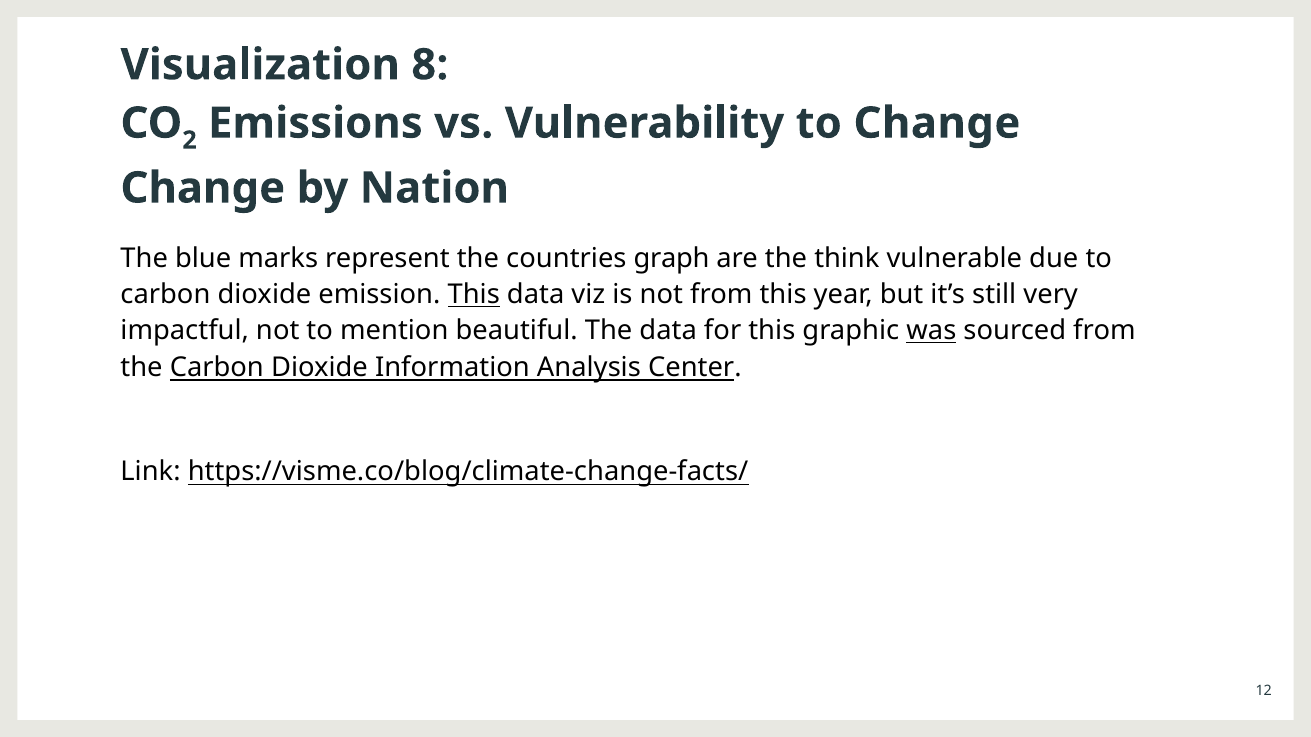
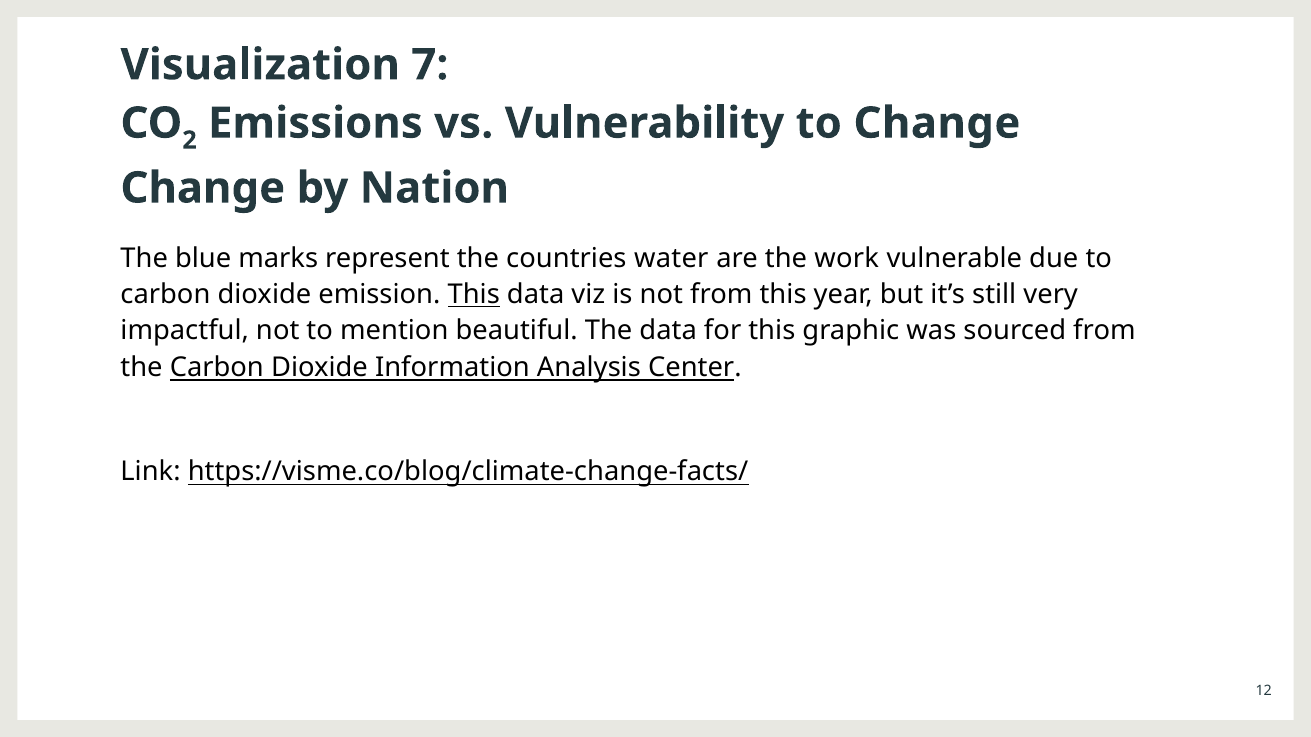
8: 8 -> 7 (430, 65)
graph: graph -> water (671, 259)
think: think -> work (847, 259)
was underline: present -> none (931, 331)
